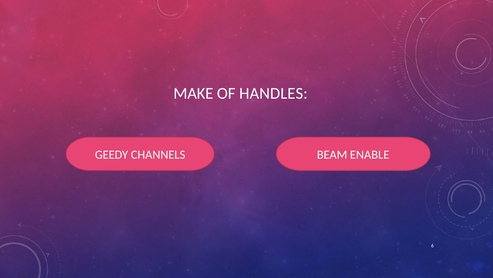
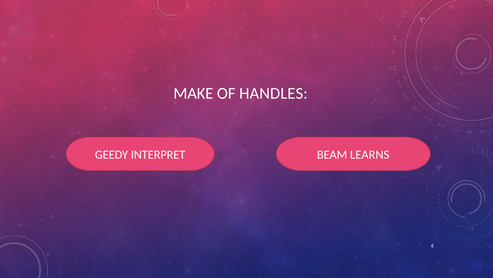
CHANNELS: CHANNELS -> INTERPRET (158, 154)
ENABLE: ENABLE -> LEARNS (370, 154)
